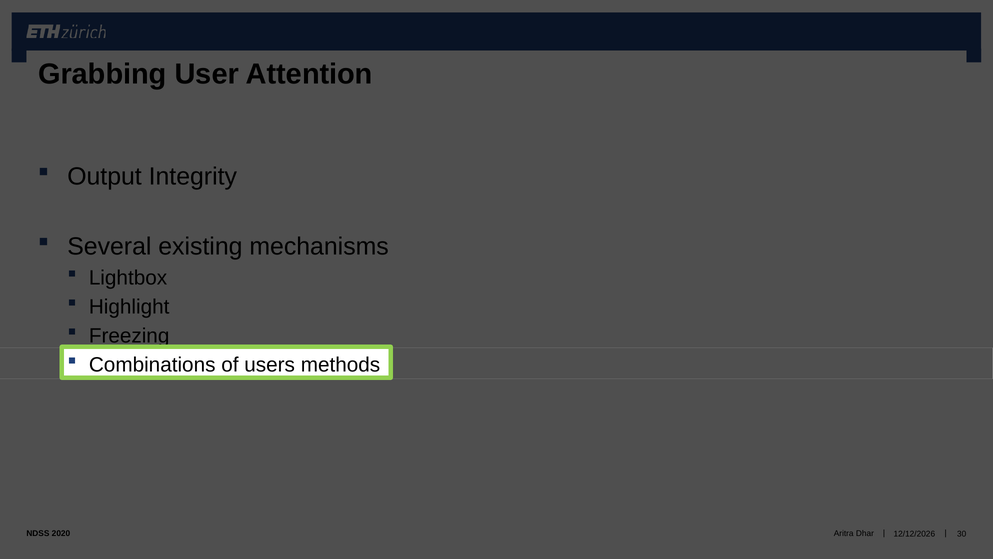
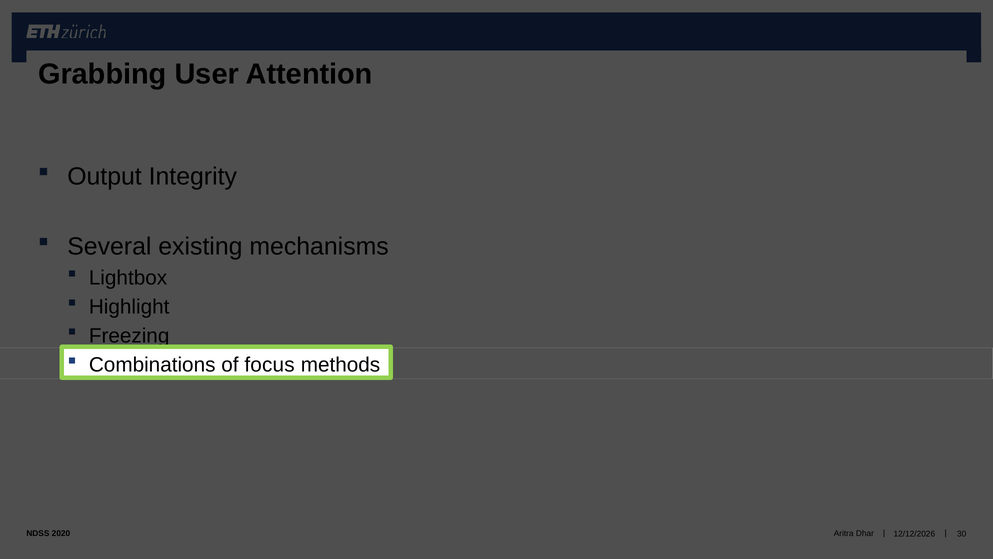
users: users -> focus (270, 365)
